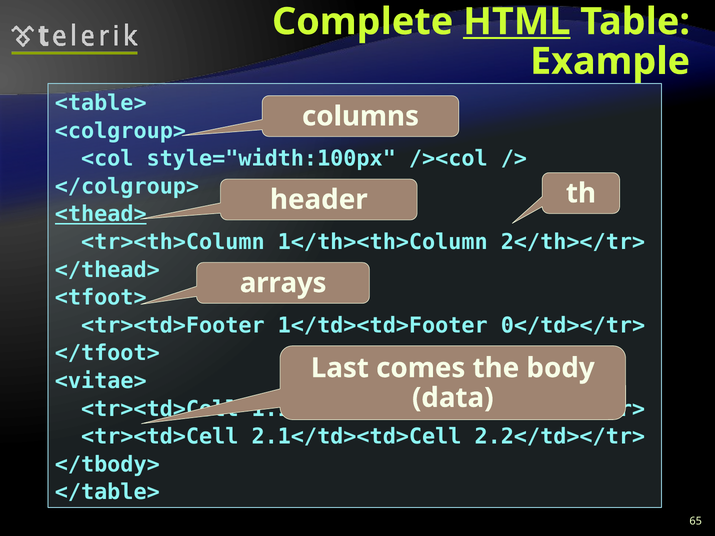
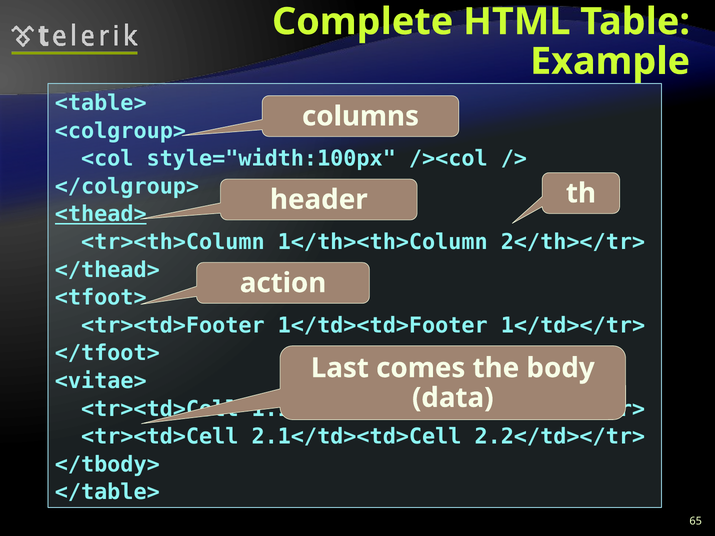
HTML underline: present -> none (517, 22)
arrays: arrays -> action (283, 283)
0</td></tr>: 0</td></tr> -> 1</td></tr> (573, 326)
